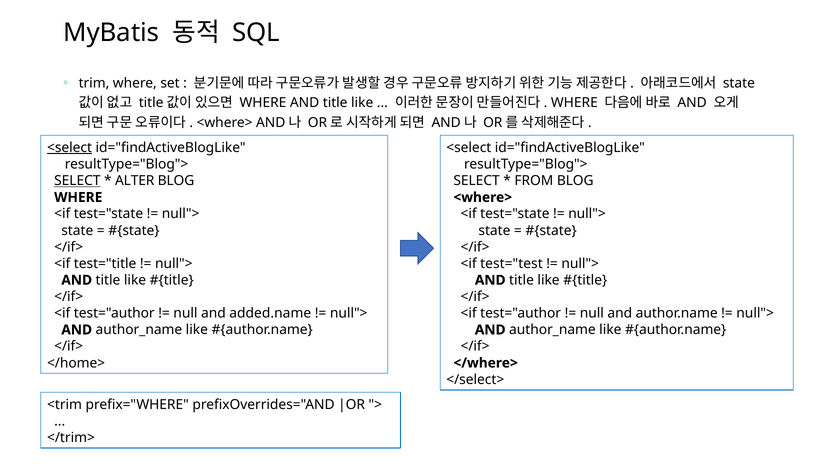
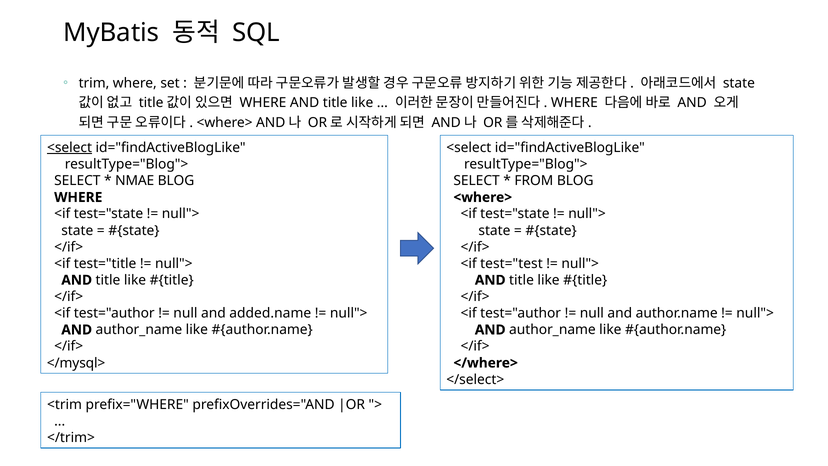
SELECT underline: present -> none (77, 181)
ALTER: ALTER -> NMAE (135, 181)
</home>: </home> -> </mysql> (76, 363)
